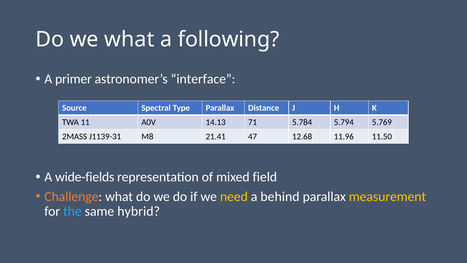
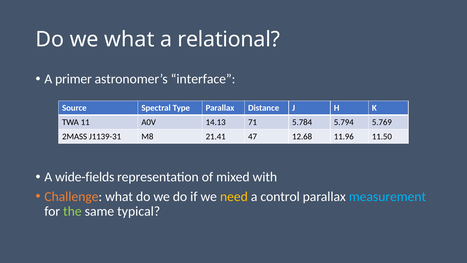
following: following -> relational (229, 39)
field: field -> with (265, 177)
behind: behind -> control (280, 196)
measurement colour: yellow -> light blue (387, 196)
the colour: light blue -> light green (72, 211)
hybrid: hybrid -> typical (139, 211)
